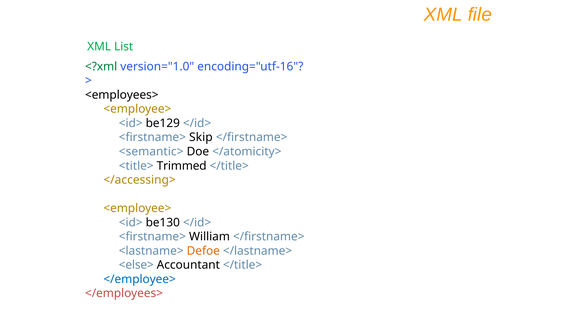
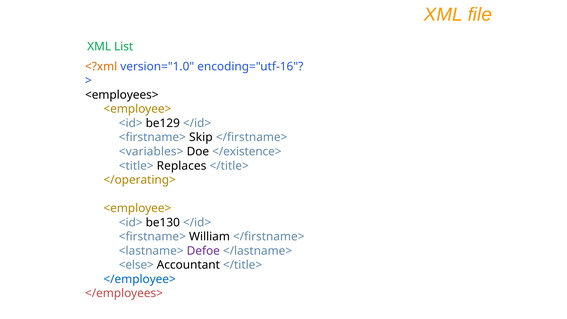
<?xml colour: green -> orange (101, 66)
<semantic>: <semantic> -> <variables> (151, 152)
</atomicity>: </atomicity> -> </existence> (247, 152)
Trimmed: Trimmed -> Replaces (182, 166)
</accessing>: </accessing> -> </operating> (140, 180)
Defoe colour: orange -> purple (203, 251)
